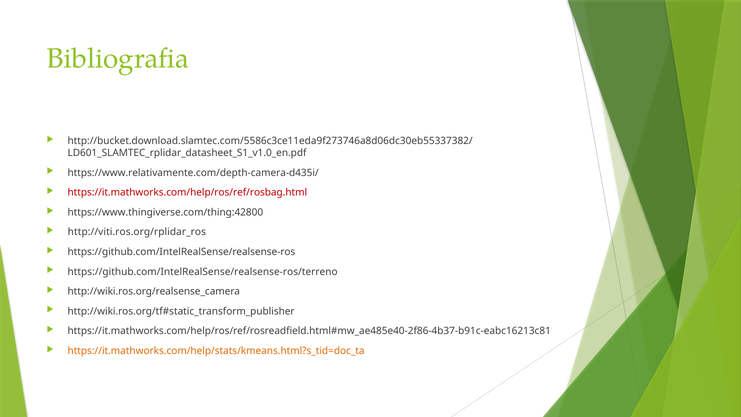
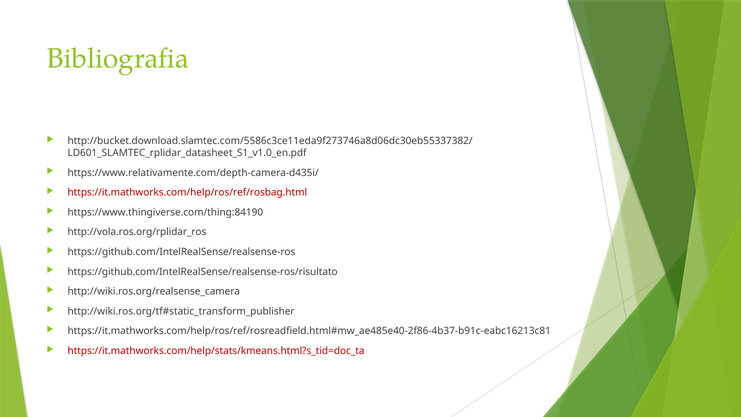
https://www.thingiverse.com/thing:42800: https://www.thingiverse.com/thing:42800 -> https://www.thingiverse.com/thing:84190 (165, 212)
http://viti.ros.org/rplidar_ros: http://viti.ros.org/rplidar_ros -> http://vola.ros.org/rplidar_ros (137, 232)
https://github.com/IntelRealSense/realsense-ros/terreno: https://github.com/IntelRealSense/realsense-ros/terreno -> https://github.com/IntelRealSense/realsense-ros/risultato (203, 272)
https://it.mathworks.com/help/stats/kmeans.html?s_tid=doc_ta colour: orange -> red (216, 351)
